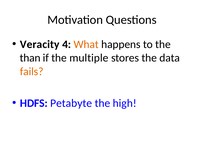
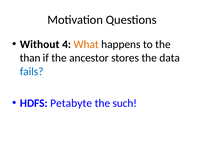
Veracity: Veracity -> Without (40, 44)
multiple: multiple -> ancestor (89, 58)
fails colour: orange -> blue (32, 71)
high: high -> such (125, 103)
